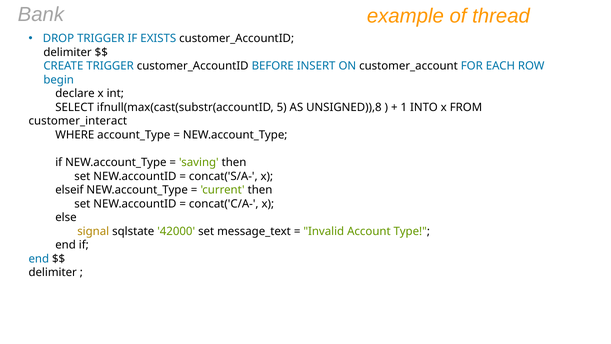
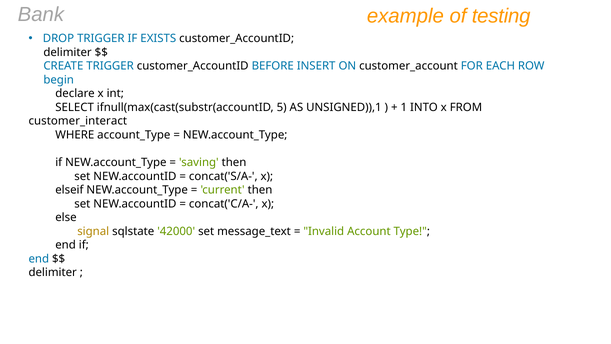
thread: thread -> testing (501, 16)
UNSIGNED)),8: UNSIGNED)),8 -> UNSIGNED)),1 (344, 107)
